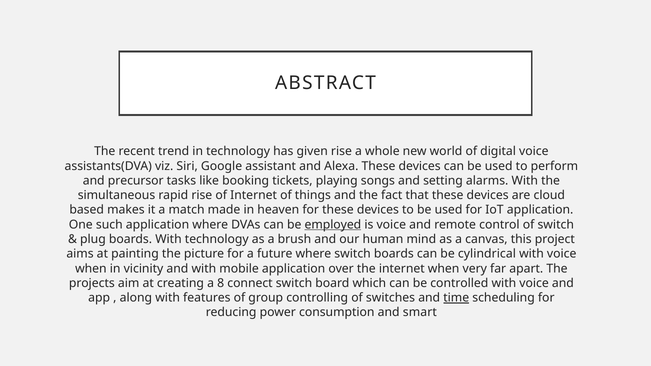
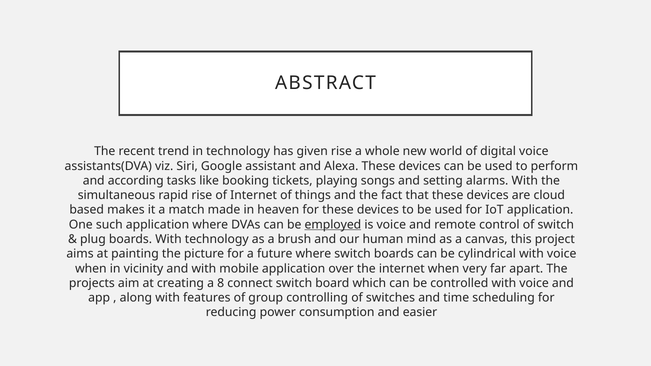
precursor: precursor -> according (136, 181)
time underline: present -> none (456, 298)
smart: smart -> easier (420, 313)
